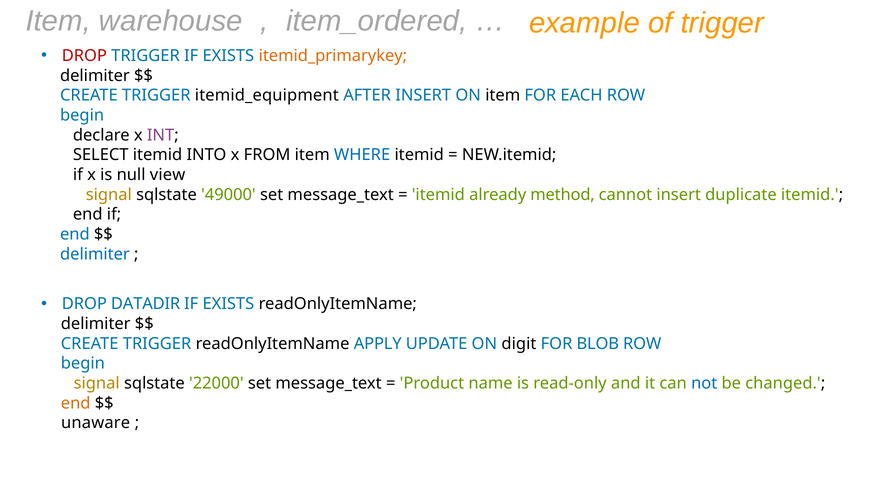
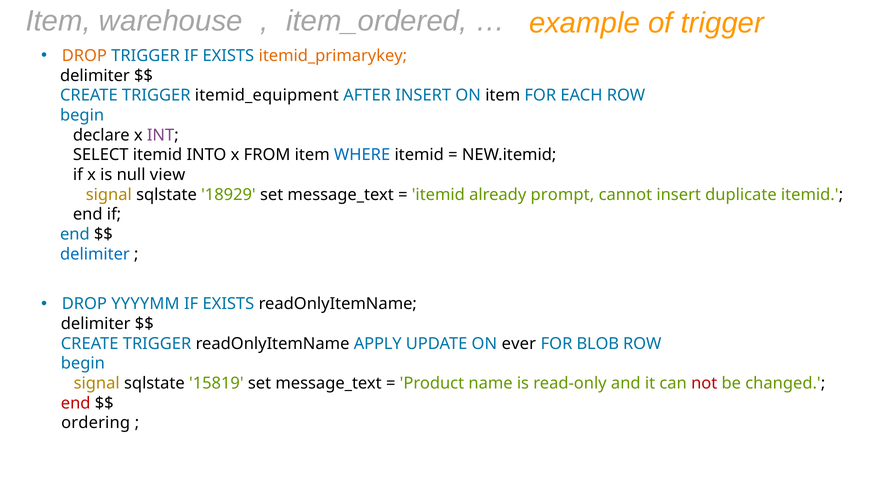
DROP colour: red -> orange (84, 56)
49000: 49000 -> 18929 (228, 194)
method: method -> prompt (562, 194)
DATADIR: DATADIR -> YYYYMM (145, 304)
digit: digit -> ever (519, 343)
22000: 22000 -> 15819 (216, 383)
not colour: blue -> red (704, 383)
end colour: orange -> red (76, 403)
unaware: unaware -> ordering (96, 423)
